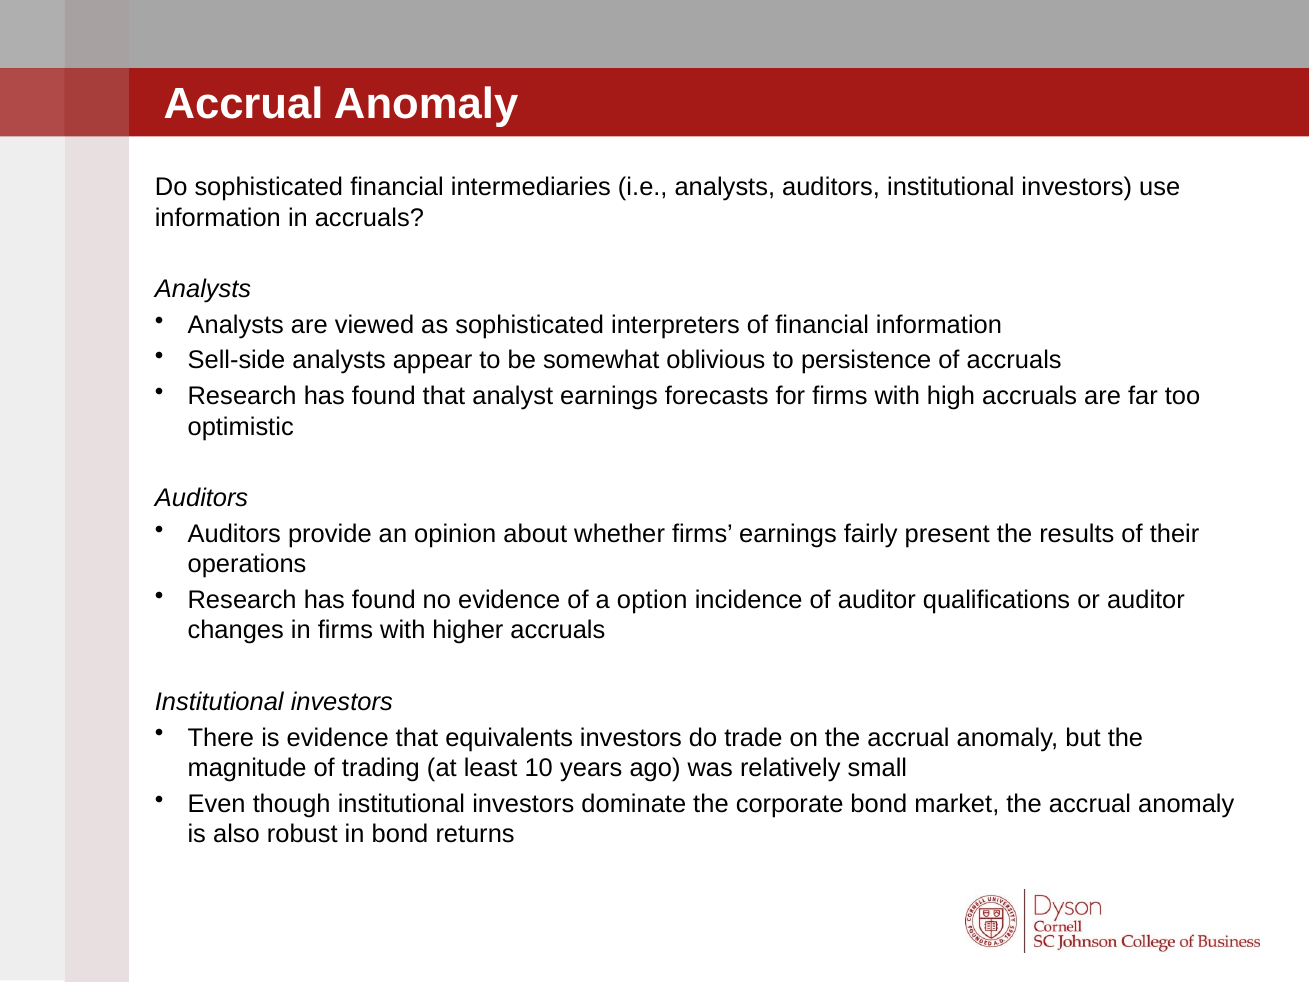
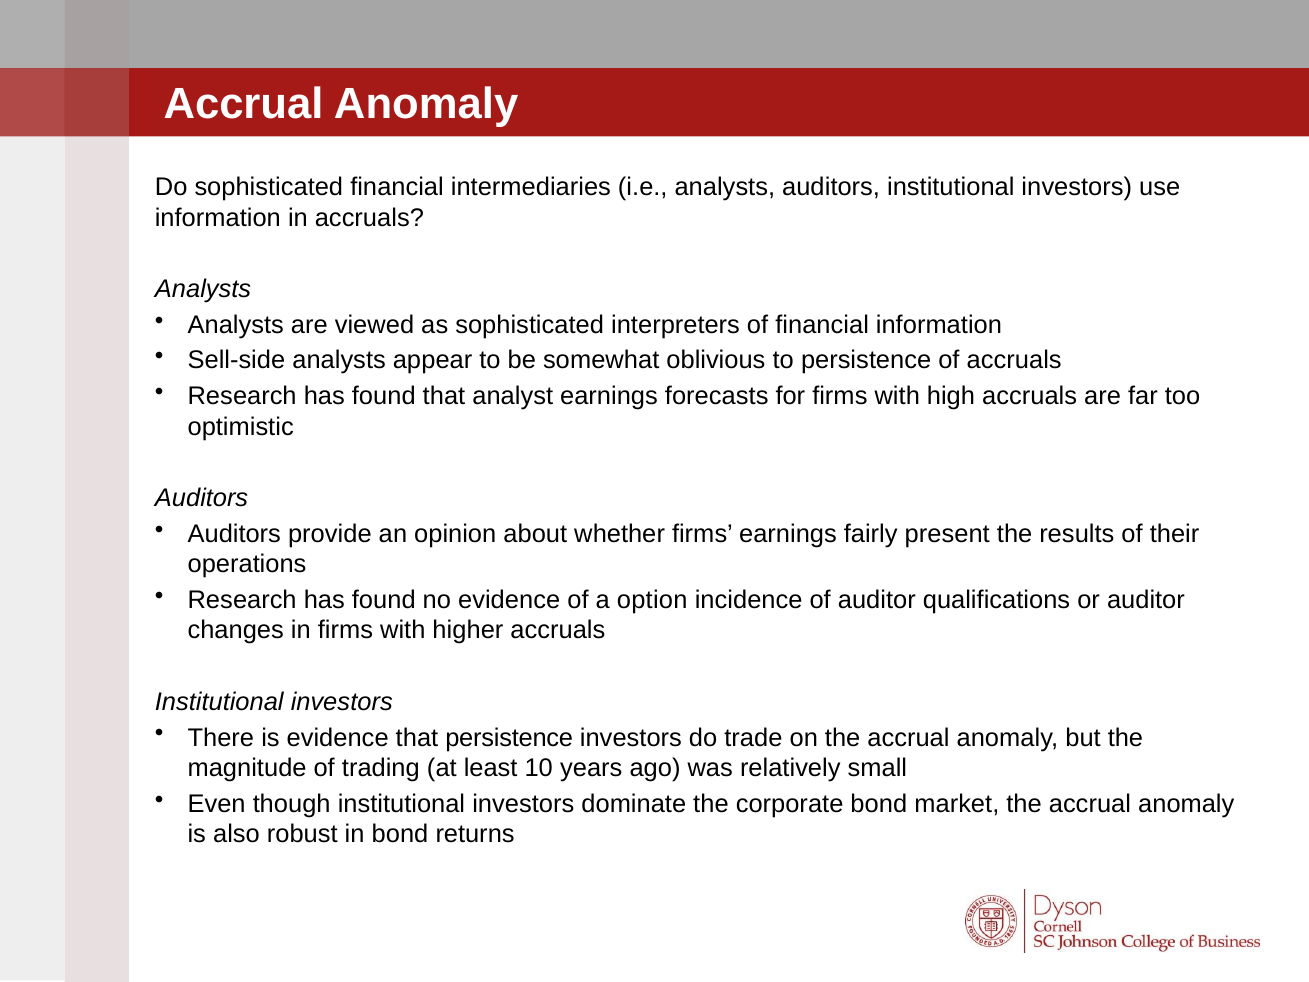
that equivalents: equivalents -> persistence (509, 737)
